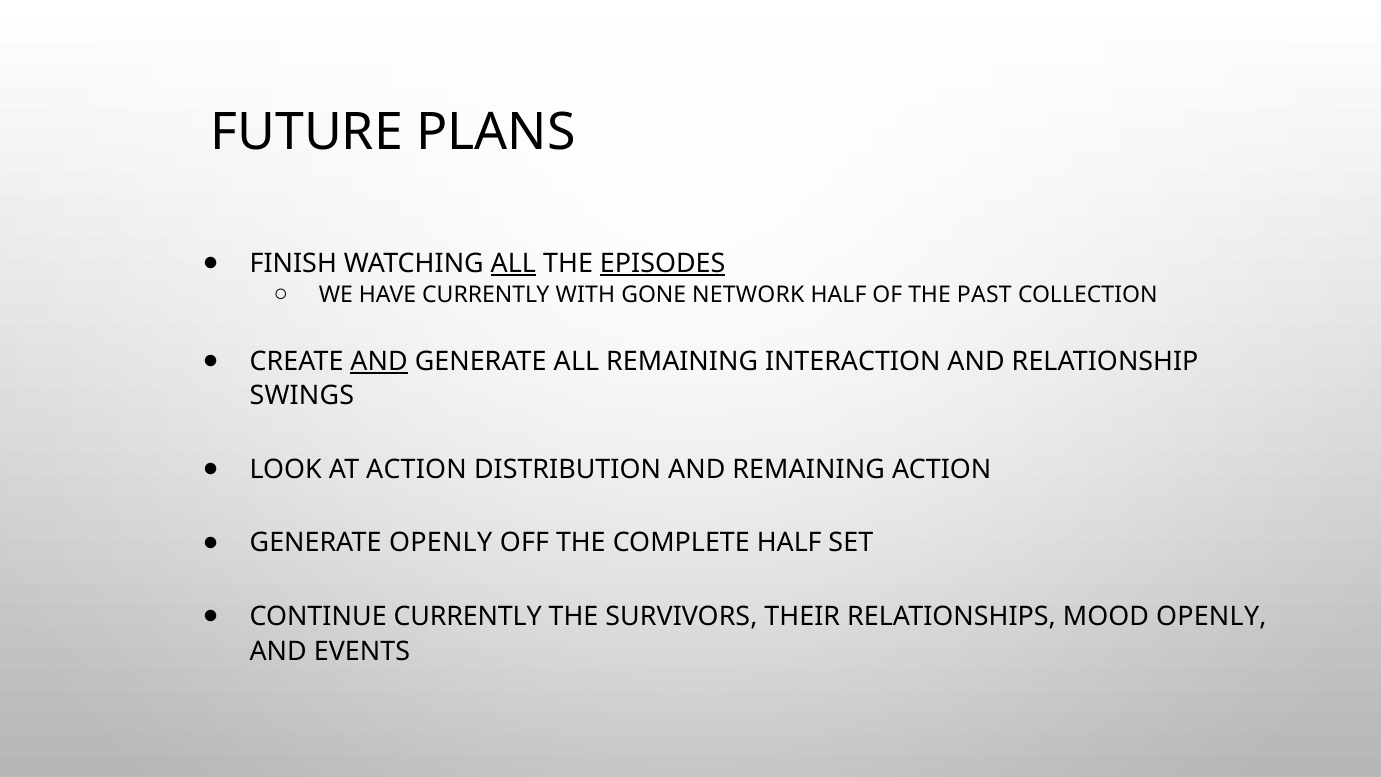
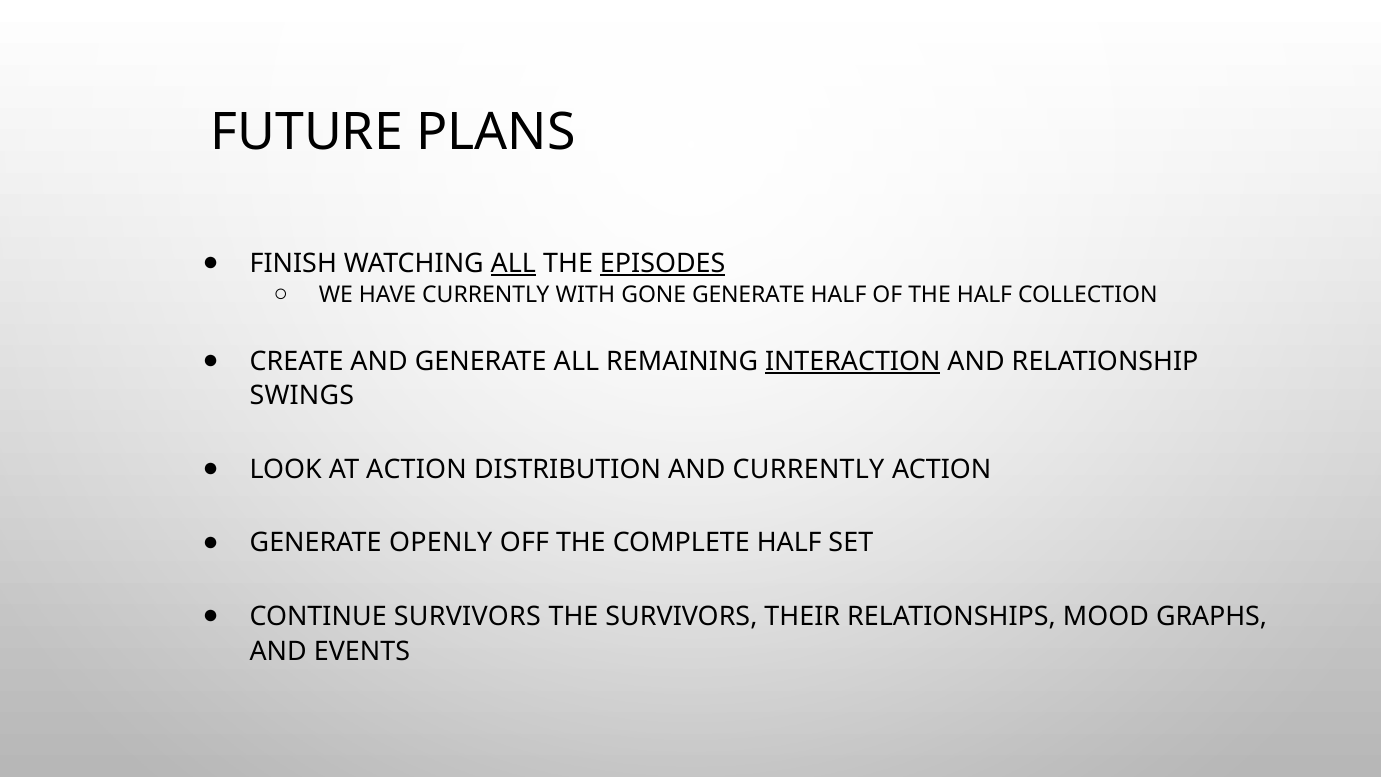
GONE NETWORK: NETWORK -> GENERATE (749, 295)
THE PAST: PAST -> HALF (985, 295)
AND underline: present -> none (379, 361)
INTERACTION underline: none -> present (853, 361)
AND REMAINING: REMAINING -> CURRENTLY (809, 469)
CONTINUE CURRENTLY: CURRENTLY -> SURVIVORS (467, 616)
MOOD OPENLY: OPENLY -> GRAPHS (1212, 616)
